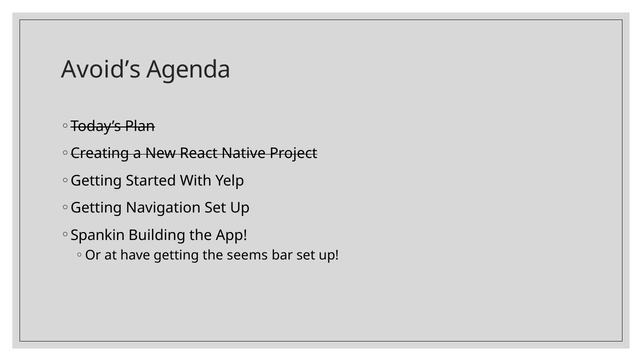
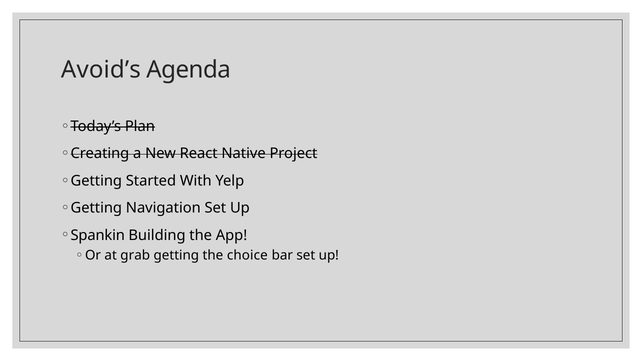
have: have -> grab (135, 255)
seems: seems -> choice (247, 255)
